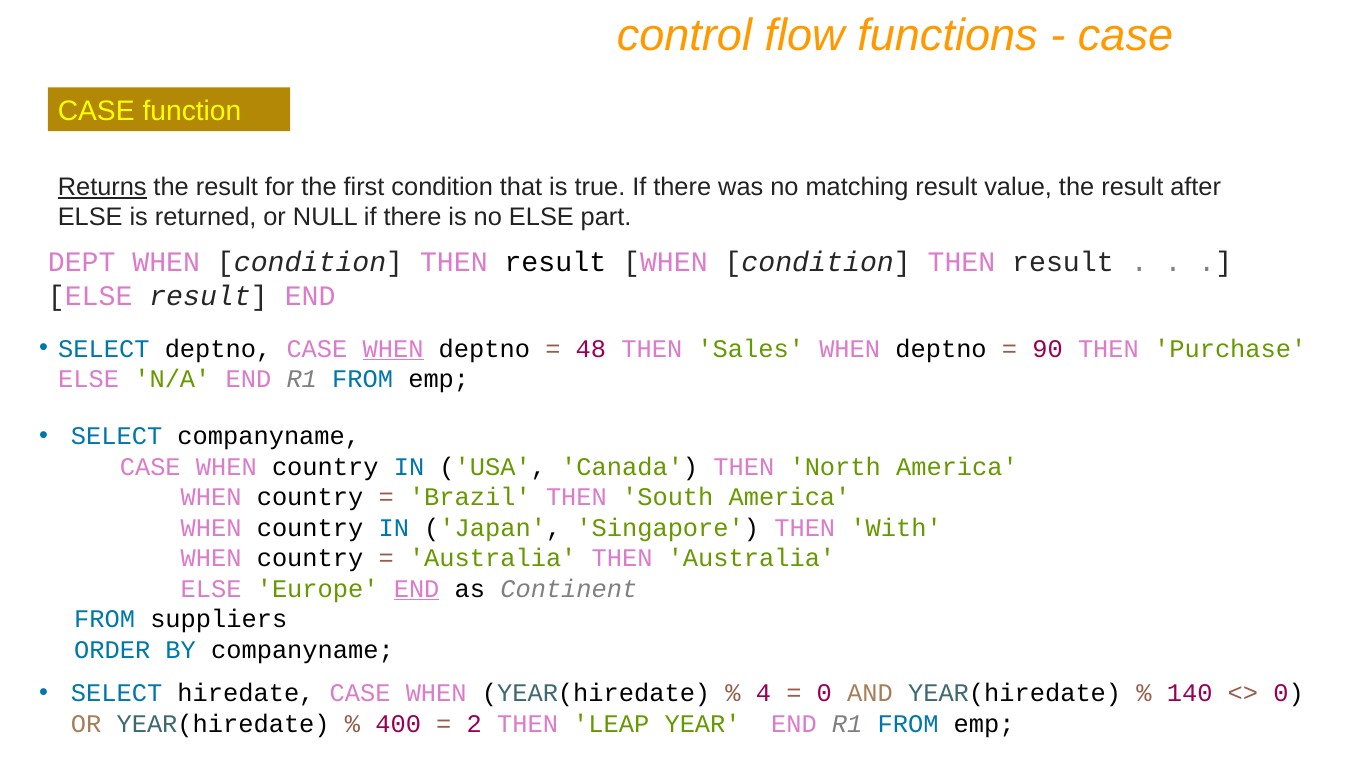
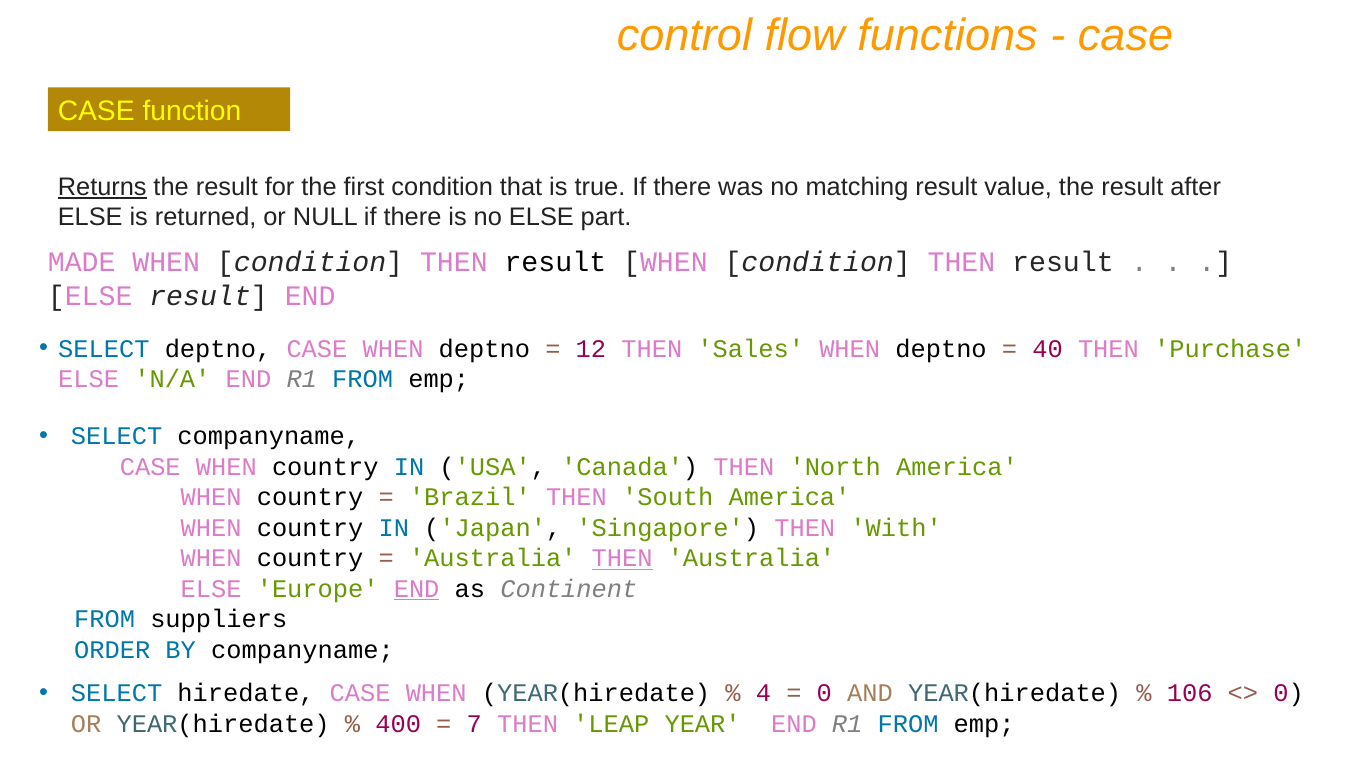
DEPT: DEPT -> MADE (82, 262)
WHEN underline: present -> none (393, 349)
48: 48 -> 12 (591, 349)
90: 90 -> 40 (1048, 349)
THEN underline: none -> present (622, 558)
140: 140 -> 106 (1190, 694)
2: 2 -> 7 (474, 724)
